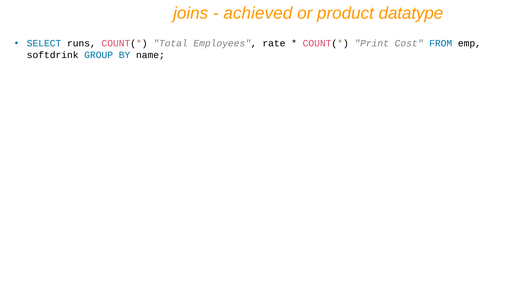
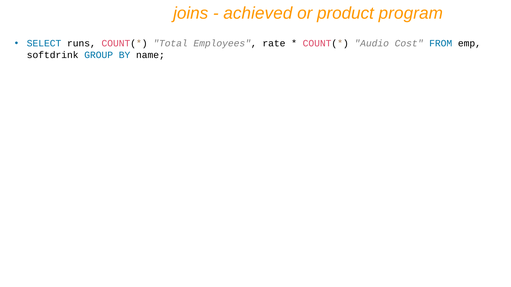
datatype: datatype -> program (411, 13)
Print: Print -> Audio (372, 44)
